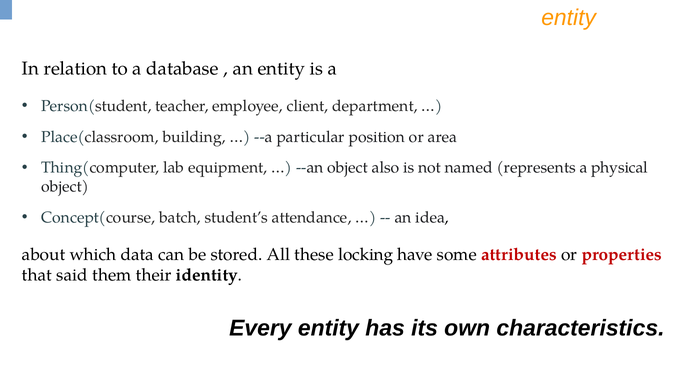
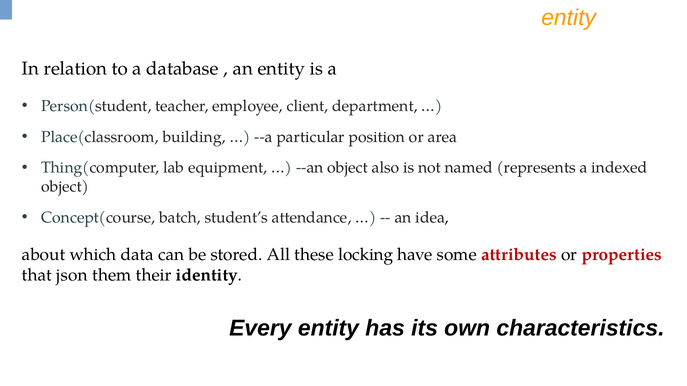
physical: physical -> indexed (620, 168)
said: said -> json (72, 275)
